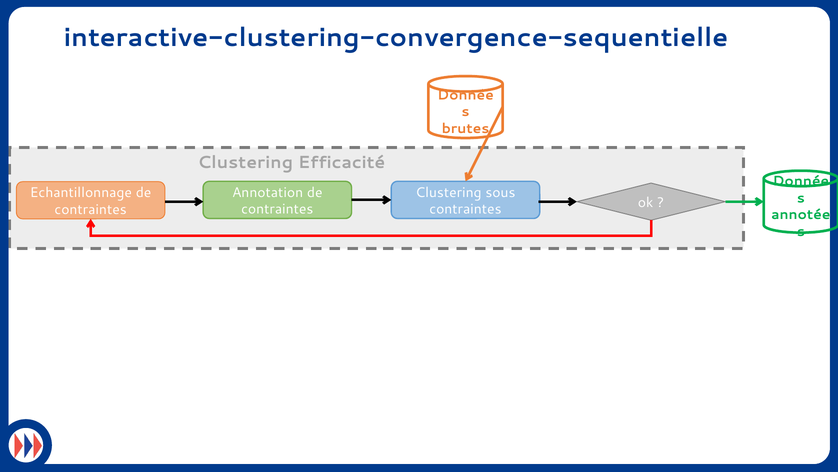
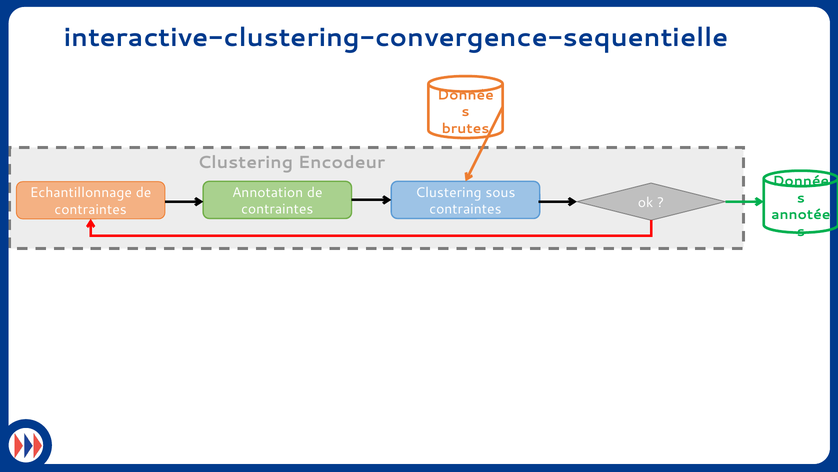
Efficacité: Efficacité -> Encodeur (341, 162)
